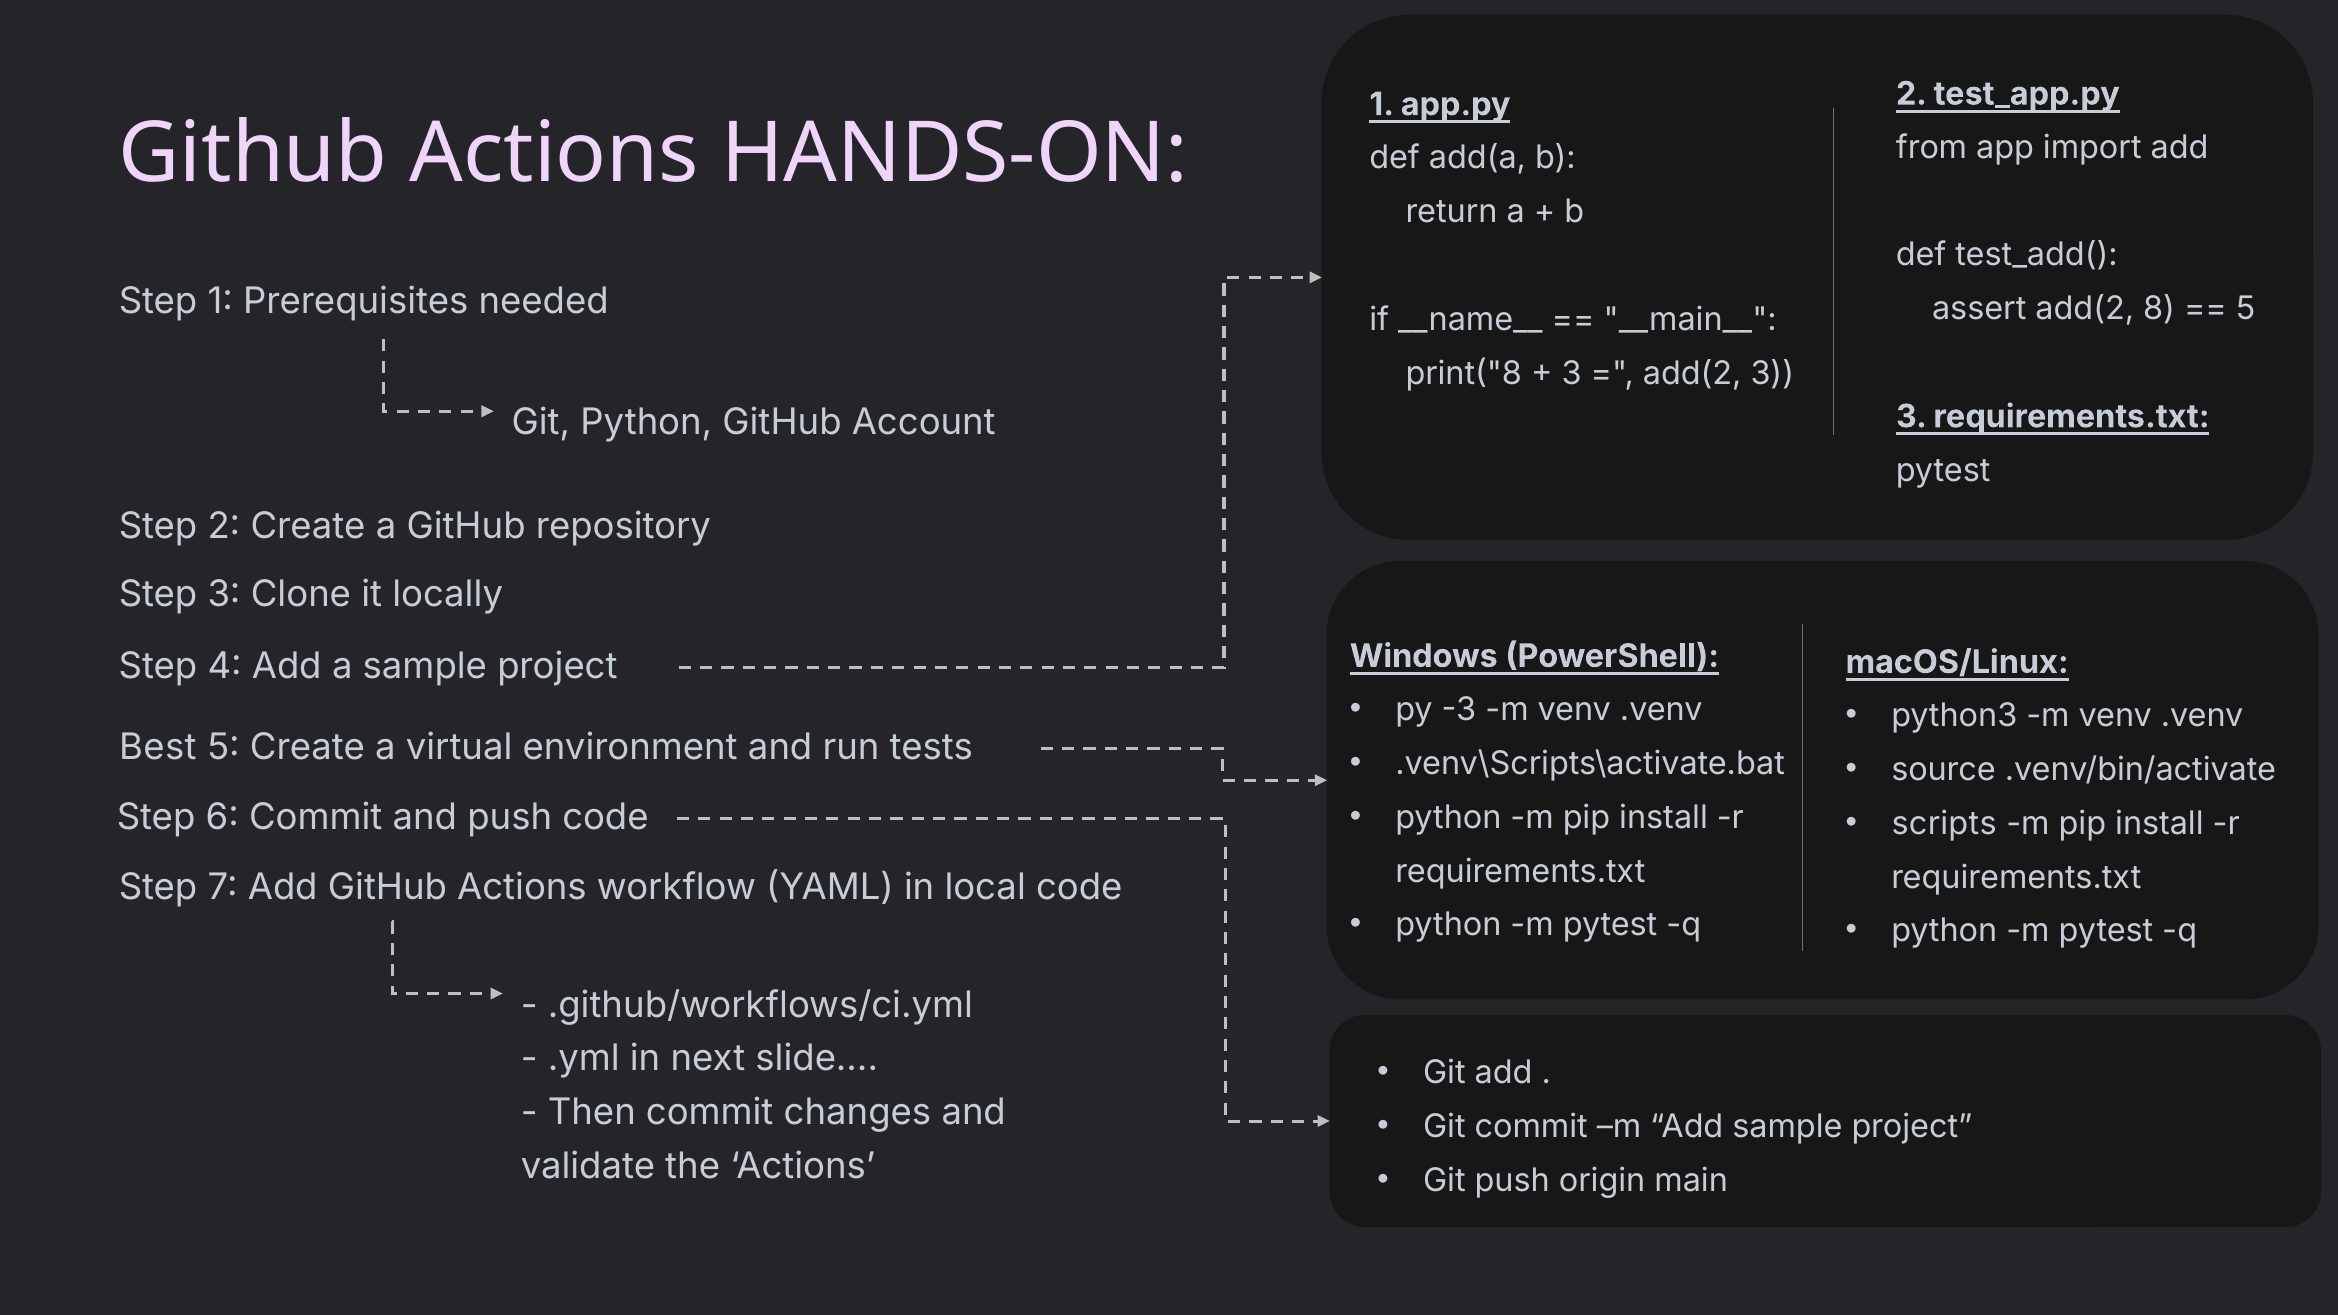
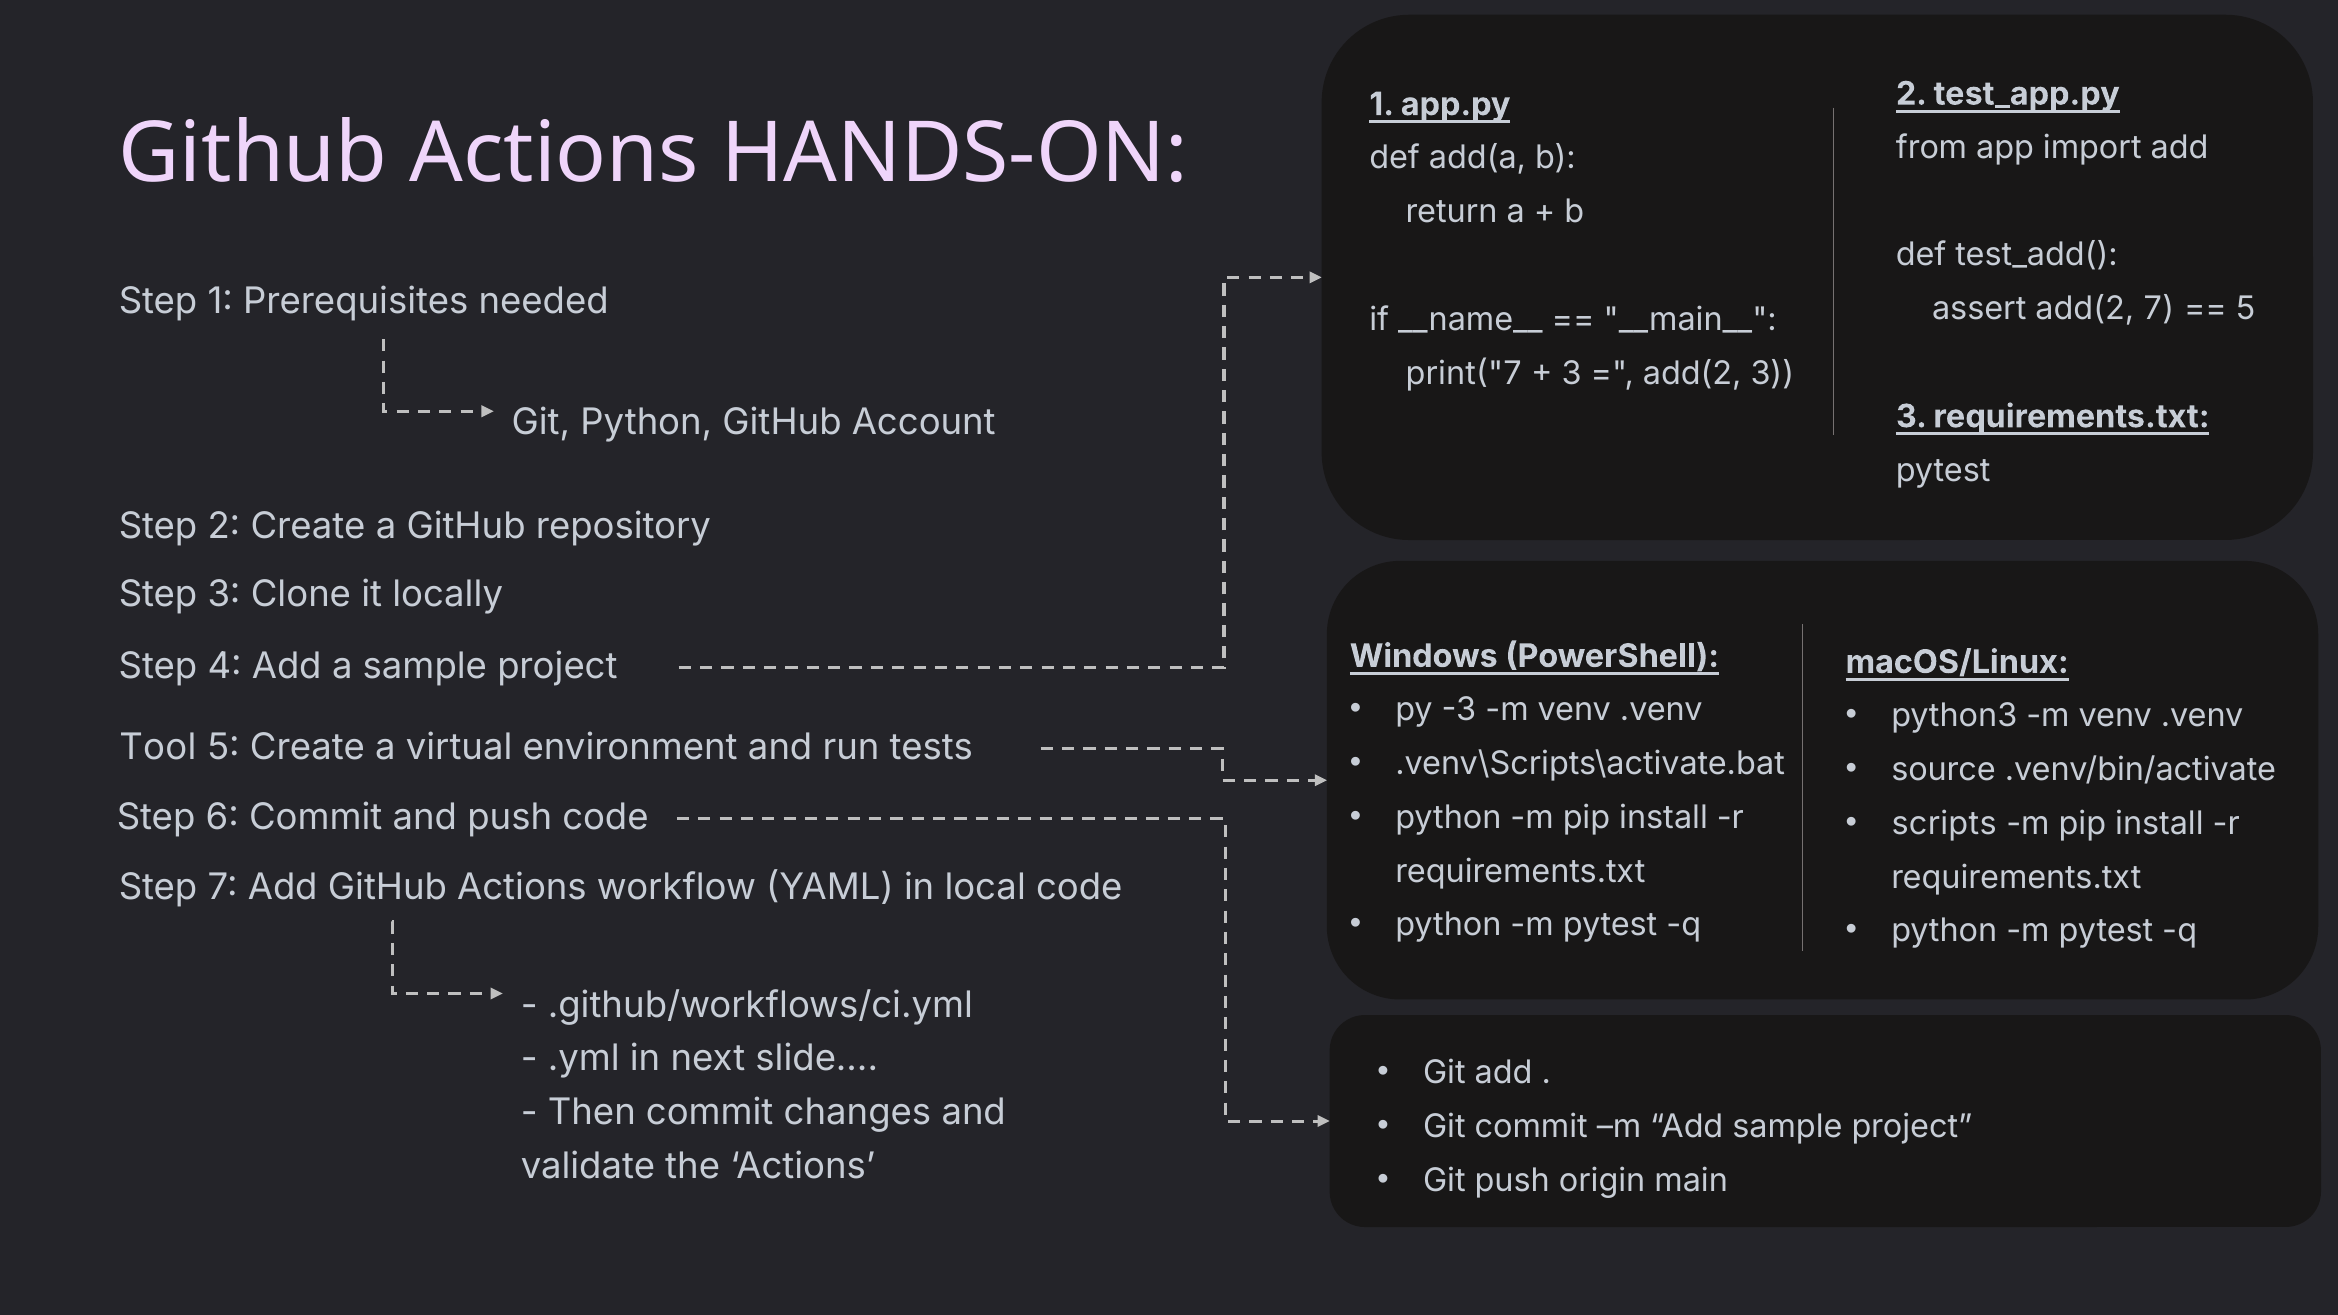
add(2 8: 8 -> 7 (2159, 309)
print("8: print("8 -> print("7 (1464, 373)
Best: Best -> Tool (158, 747)
